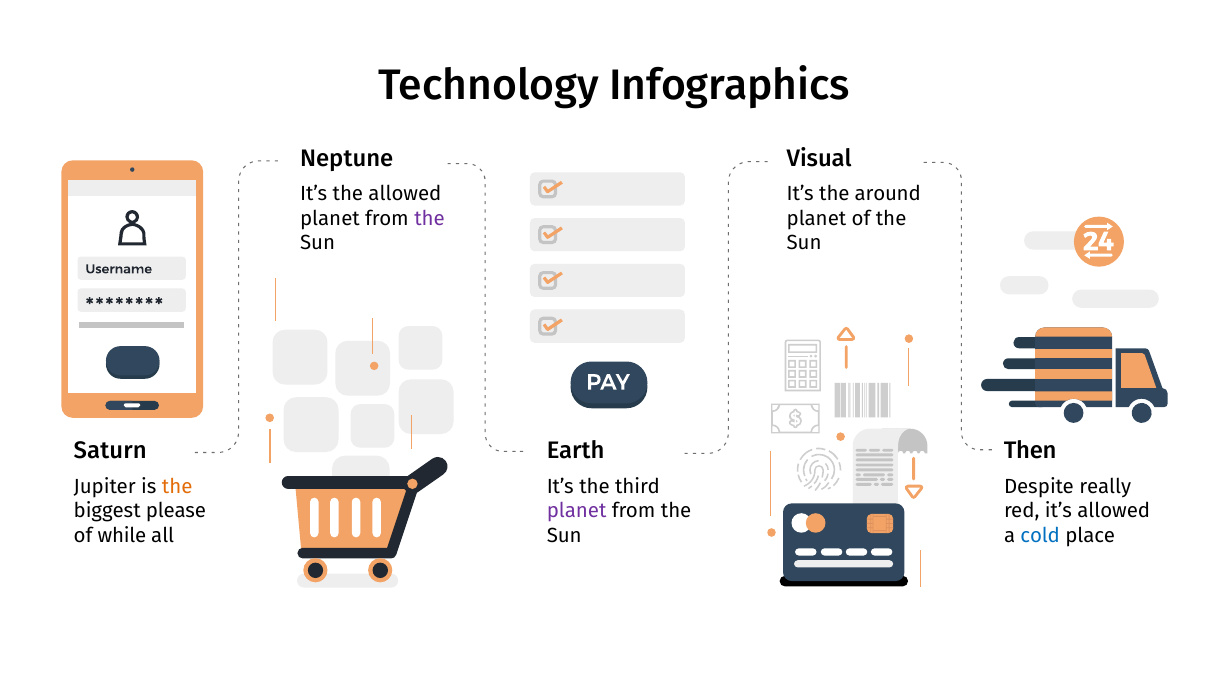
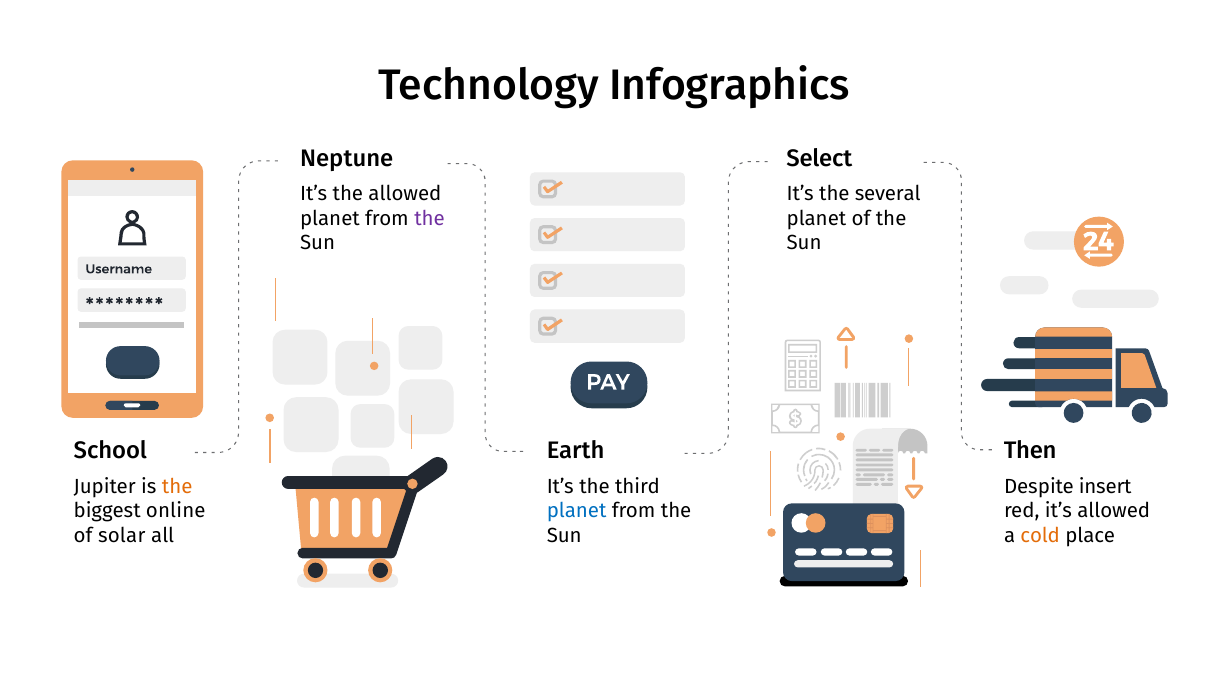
Visual: Visual -> Select (819, 158)
around: around -> several (888, 194)
Saturn: Saturn -> School (110, 451)
really: really -> insert (1105, 487)
please: please -> online (176, 511)
planet colour: purple -> blue (577, 511)
while: while -> solar (122, 536)
cold colour: blue -> orange (1040, 536)
